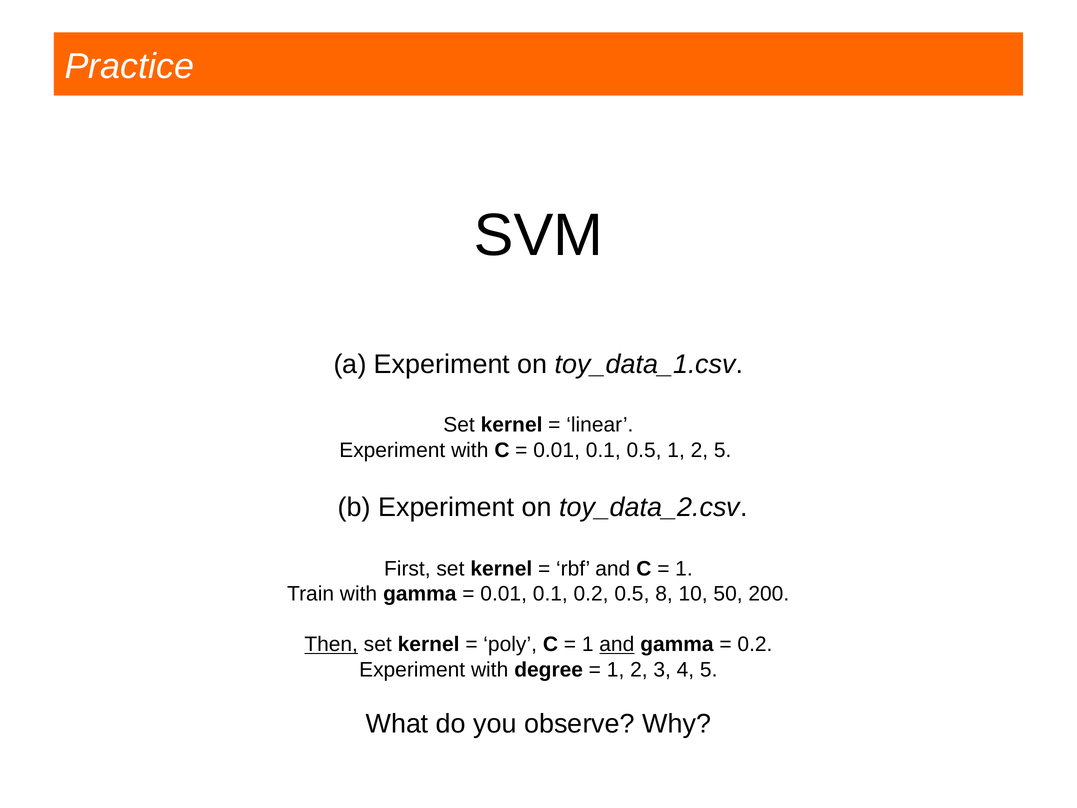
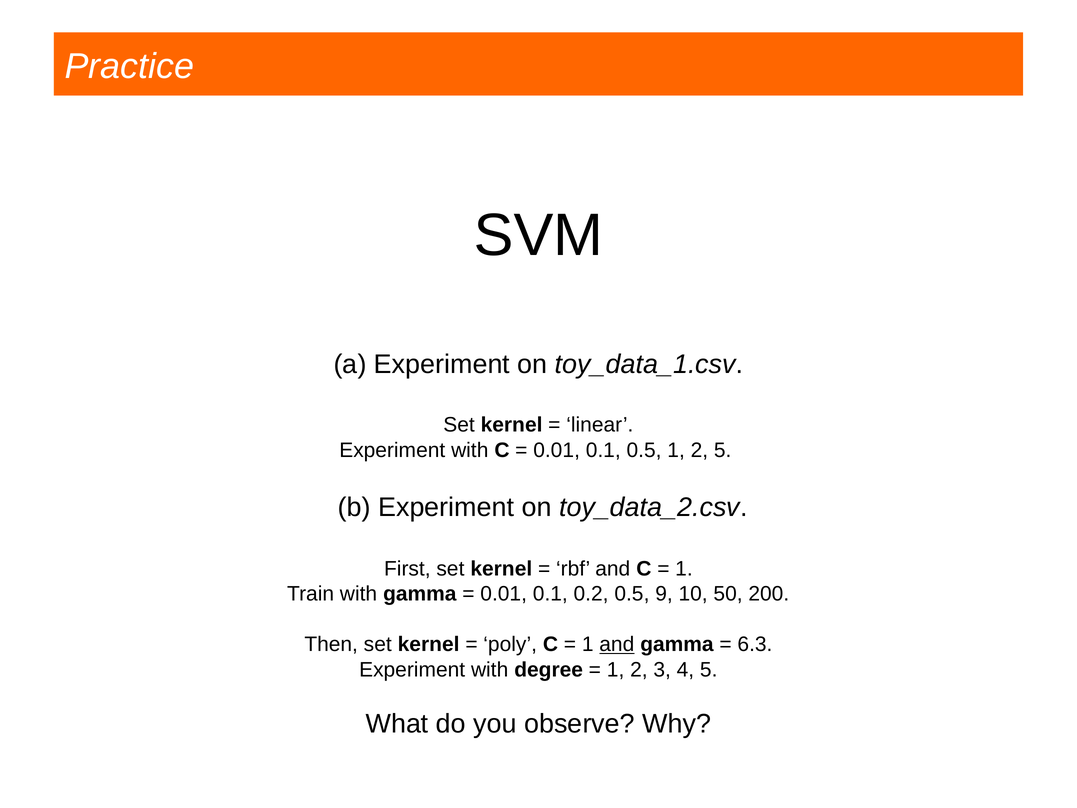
8: 8 -> 9 (664, 594)
Then underline: present -> none (331, 644)
0.2: 0.2 -> 6.3 (755, 644)
